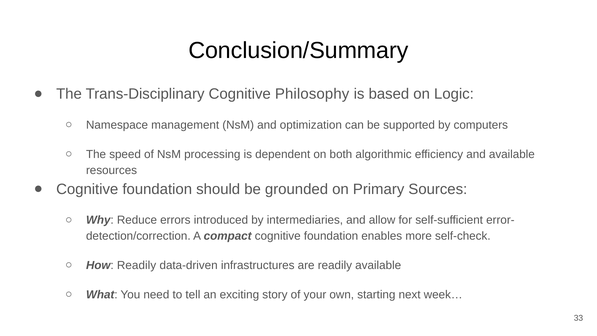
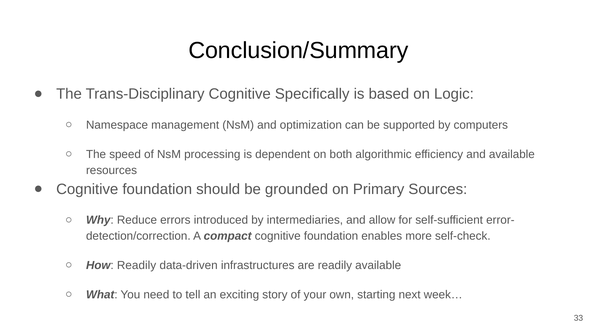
Philosophy: Philosophy -> Specifically (312, 94)
